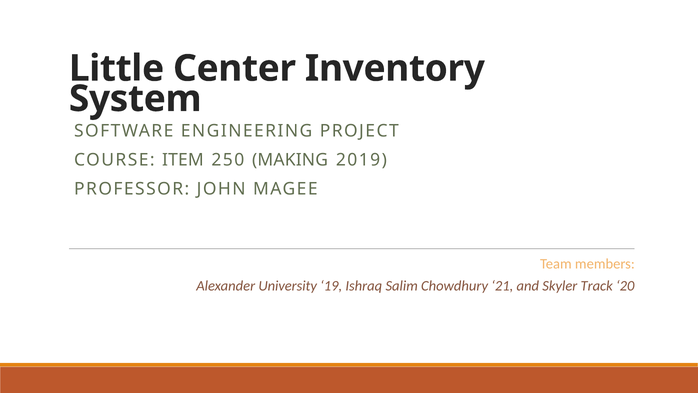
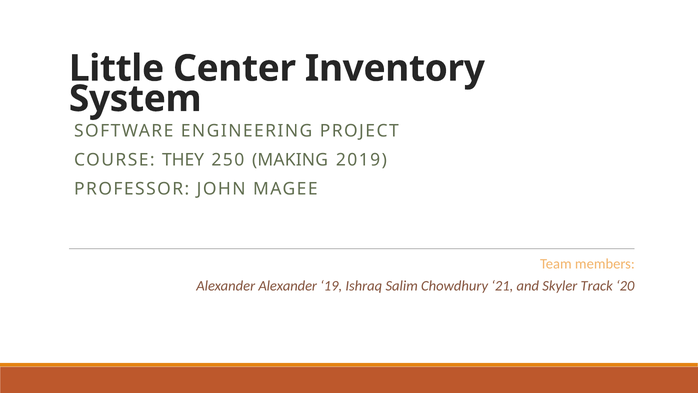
ITEM: ITEM -> THEY (183, 160)
Alexander University: University -> Alexander (288, 286)
